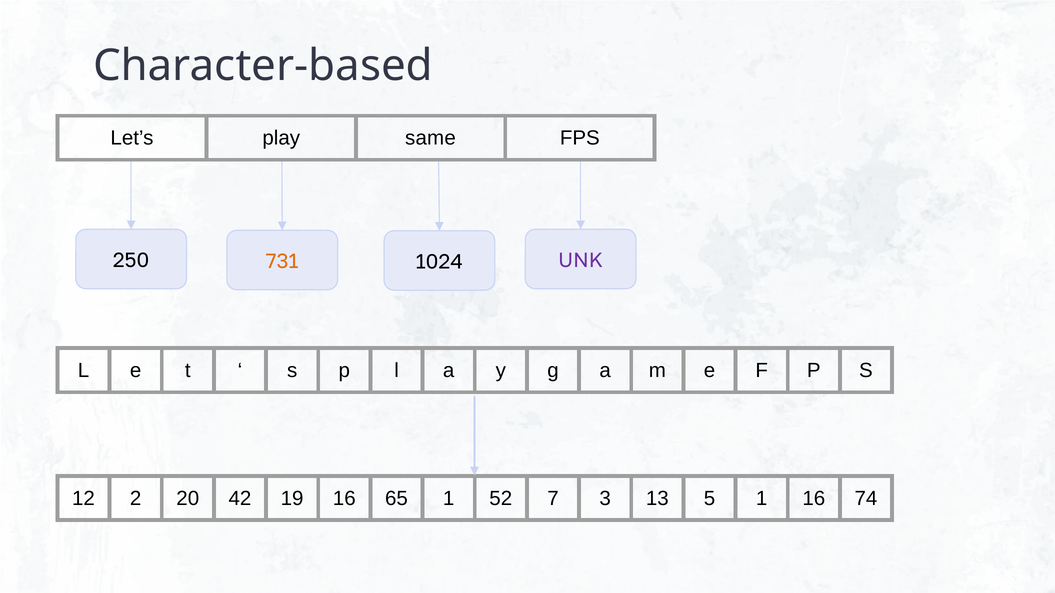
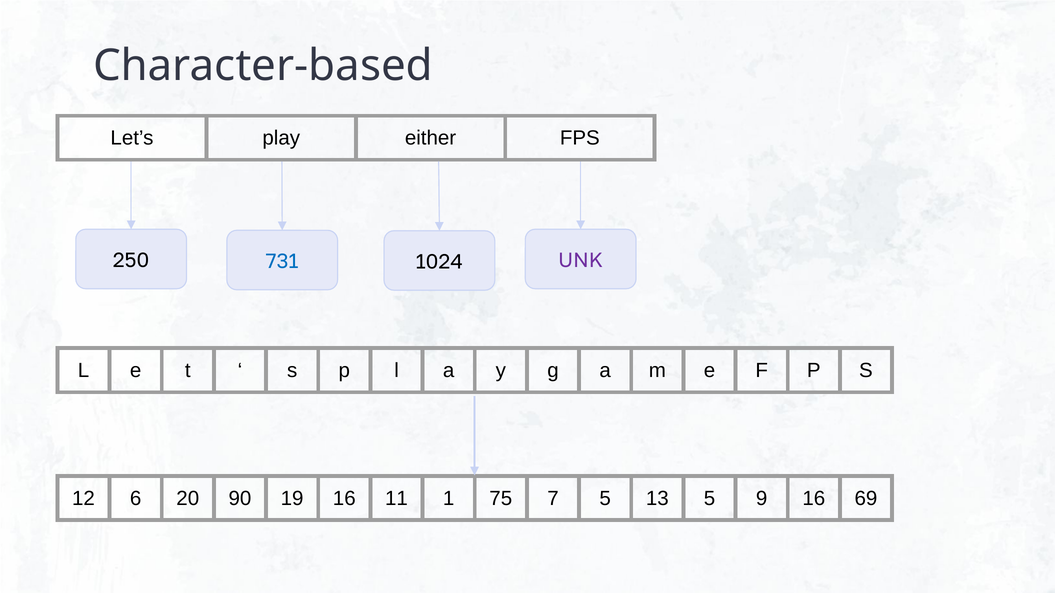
same: same -> either (431, 138)
731 colour: orange -> blue (282, 262)
2: 2 -> 6 (136, 499)
42: 42 -> 90 (240, 499)
65: 65 -> 11 (396, 499)
52: 52 -> 75 (501, 499)
7 3: 3 -> 5 (605, 499)
5 1: 1 -> 9 (762, 499)
74: 74 -> 69 (866, 499)
